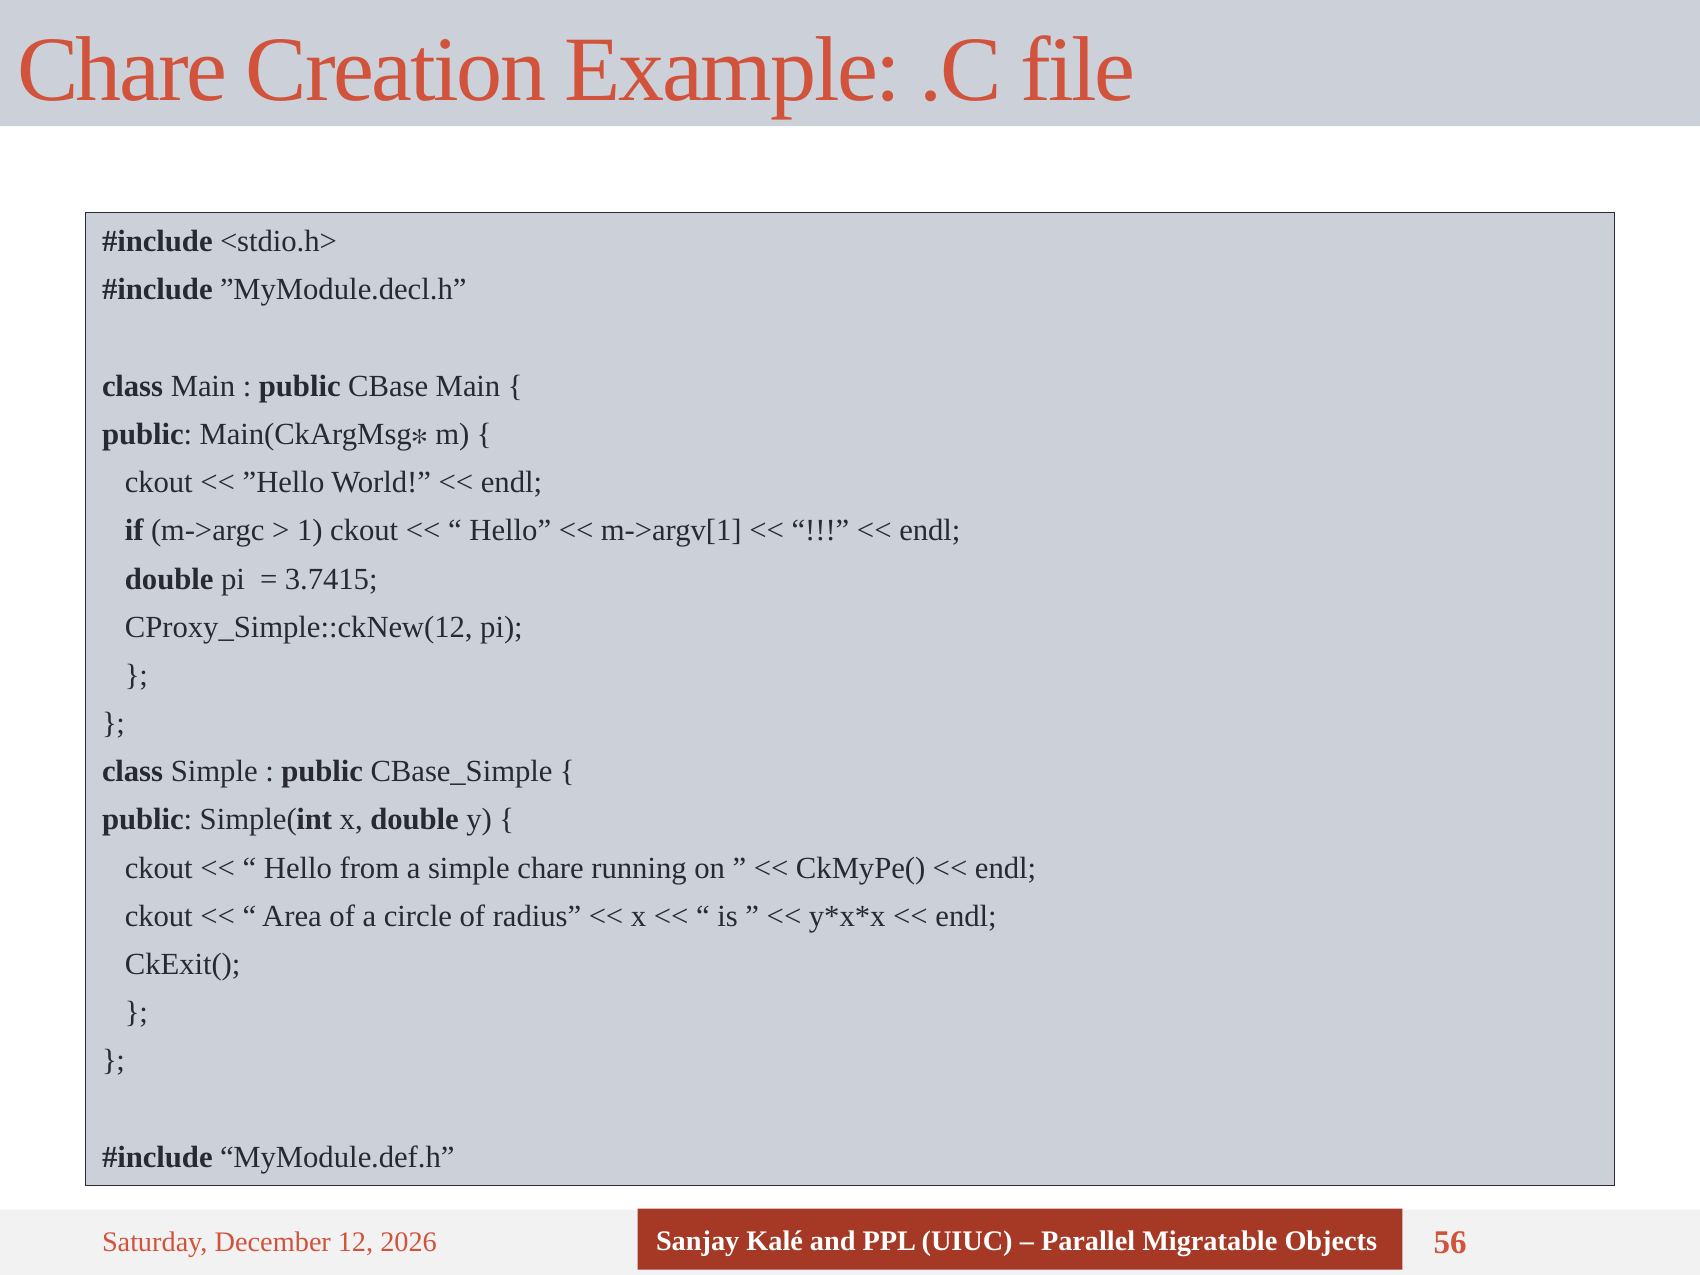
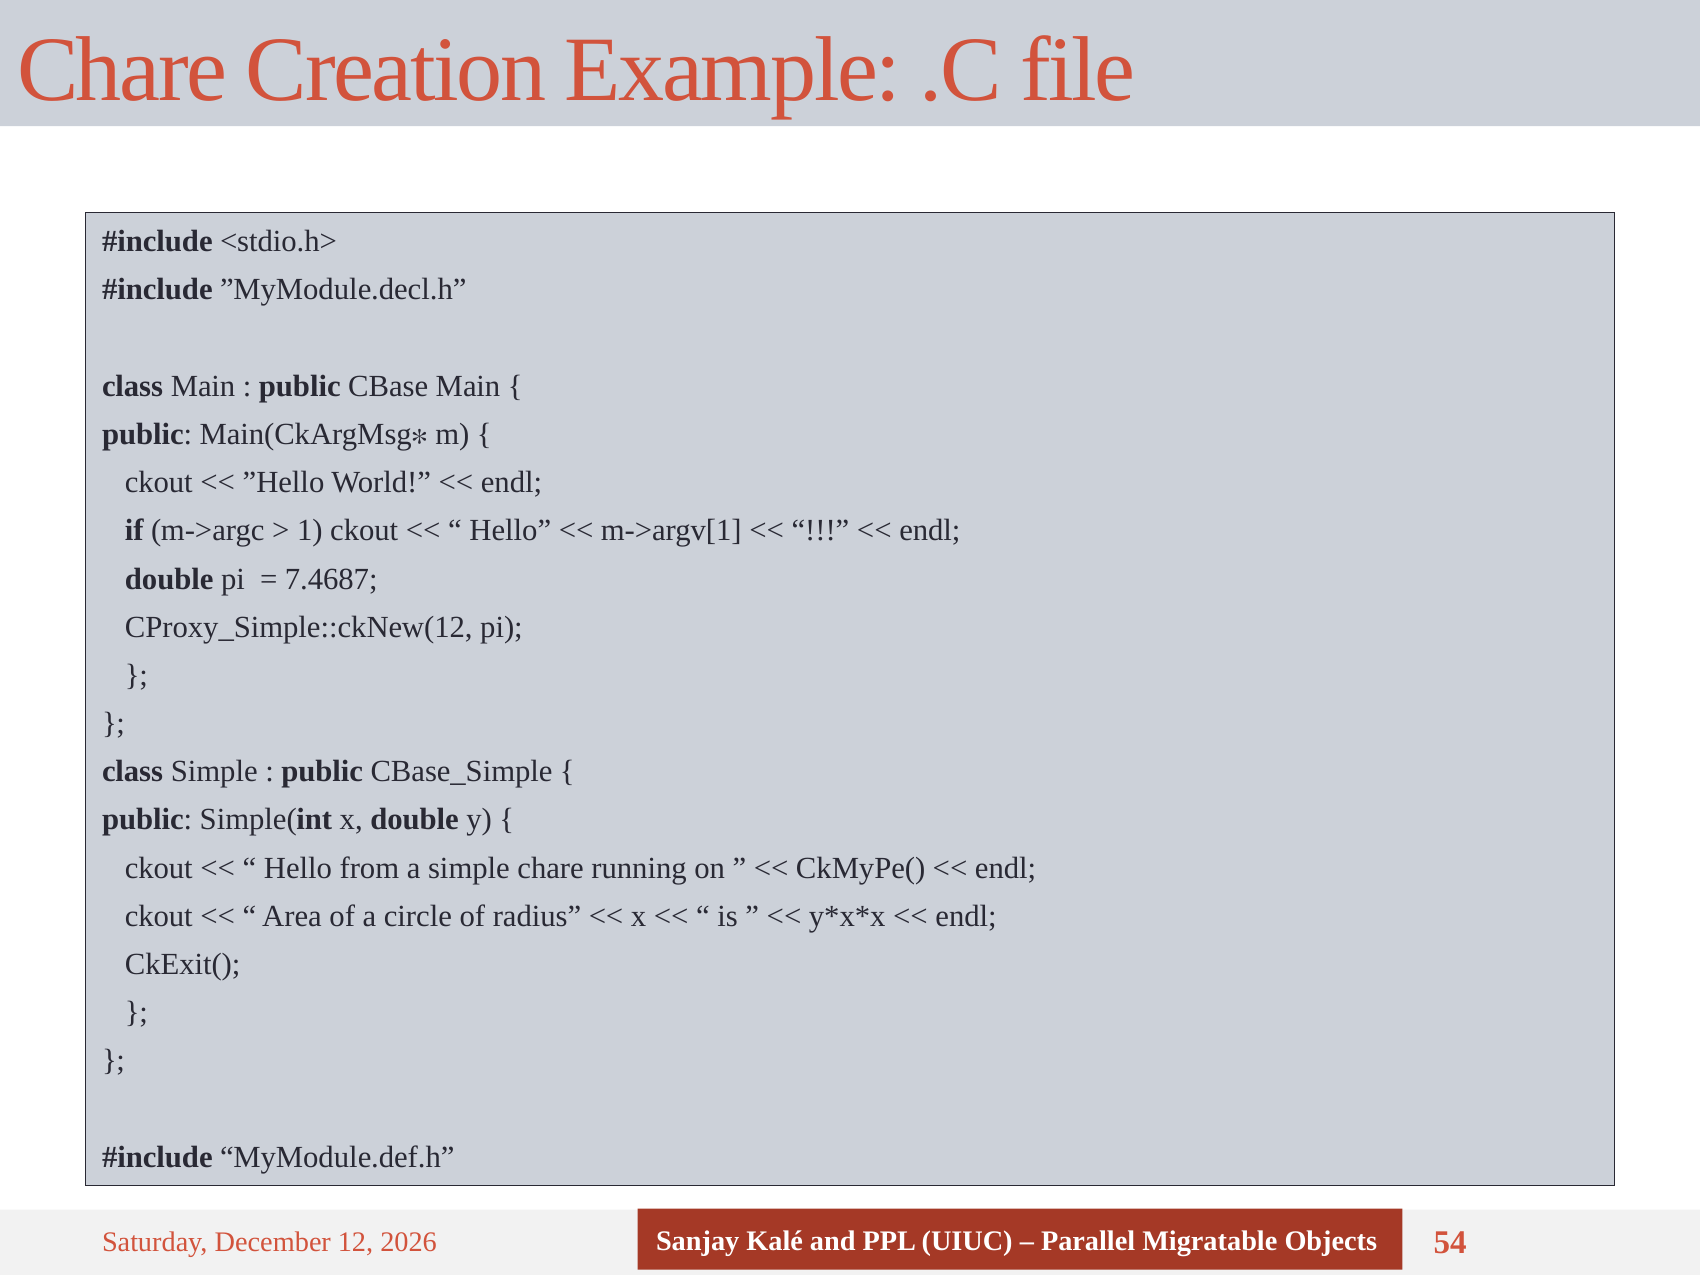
3.7415: 3.7415 -> 7.4687 (331, 579)
56: 56 -> 54 (1450, 1242)
